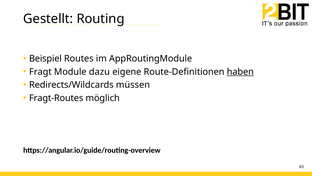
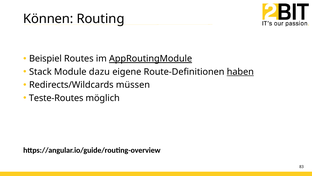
Gestellt: Gestellt -> Können (48, 19)
AppRoutingModule underline: none -> present (151, 59)
Fragt: Fragt -> Stack (40, 72)
Fragt-Routes: Fragt-Routes -> Teste-Routes (56, 98)
